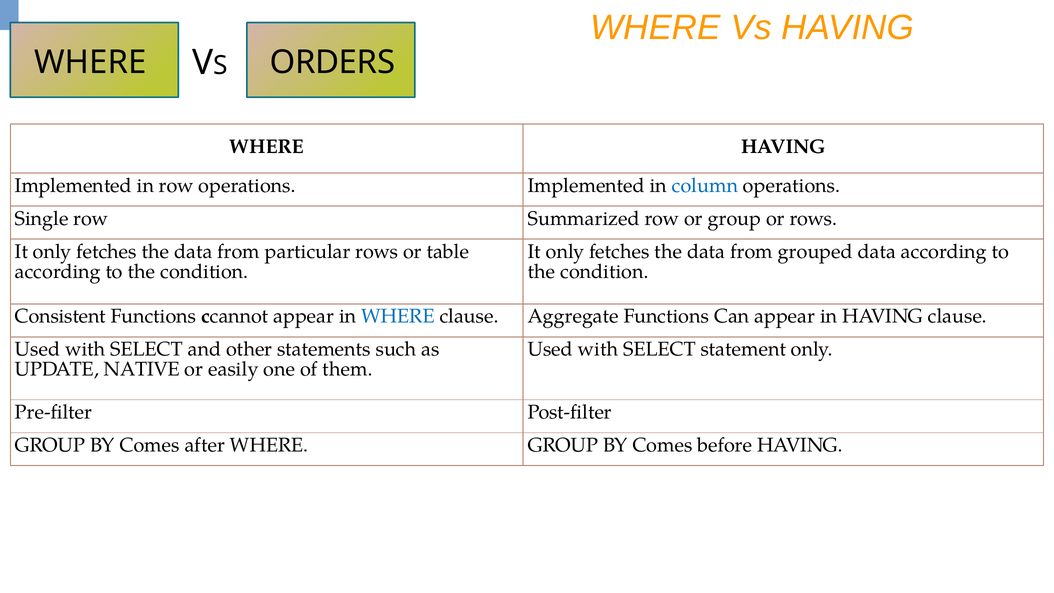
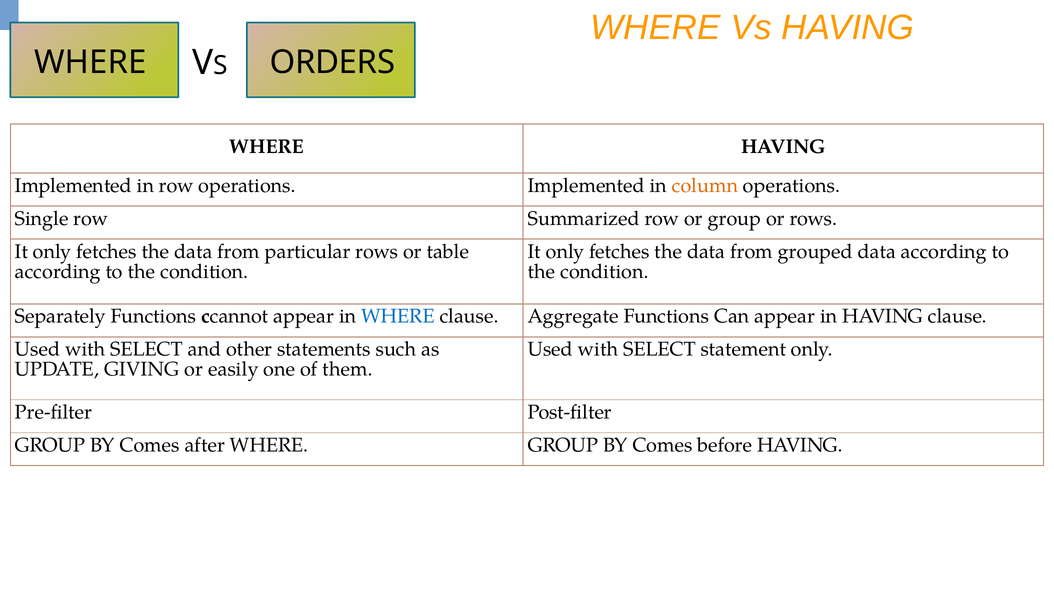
column colour: blue -> orange (705, 186)
Consistent: Consistent -> Separately (60, 316)
NATIVE: NATIVE -> GIVING (142, 369)
